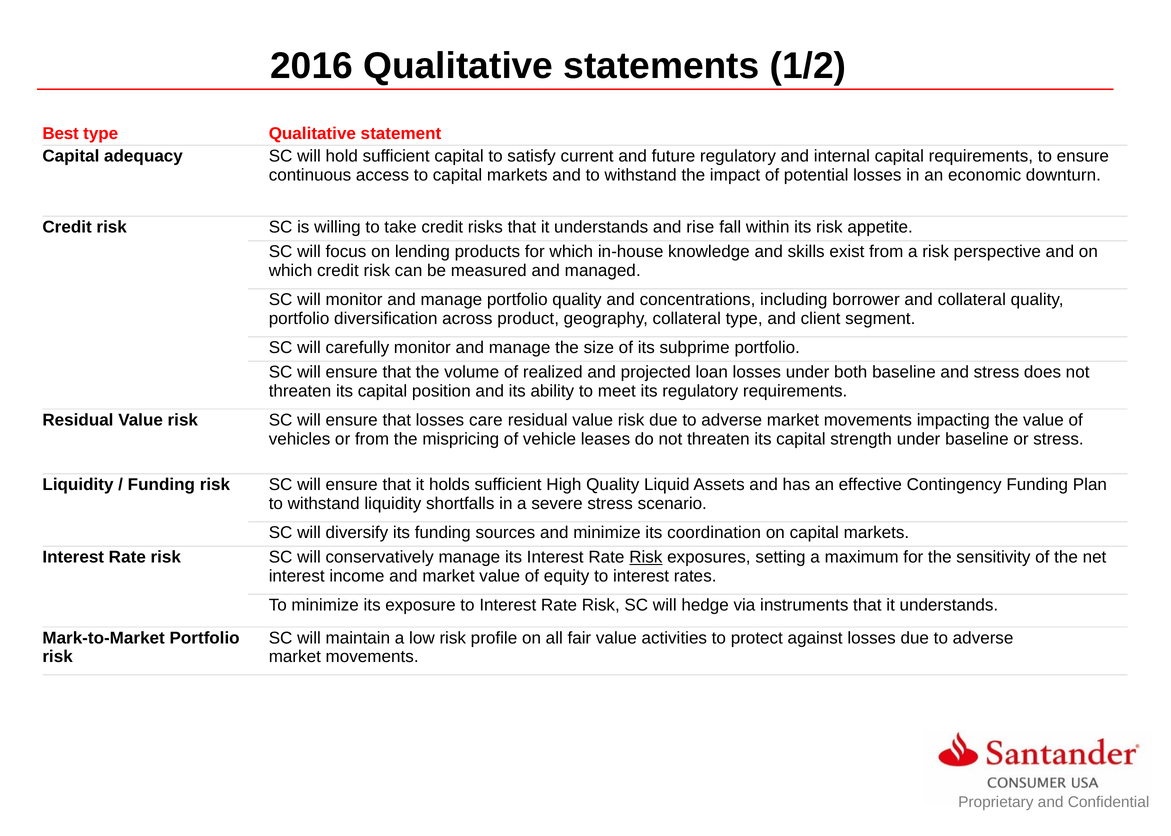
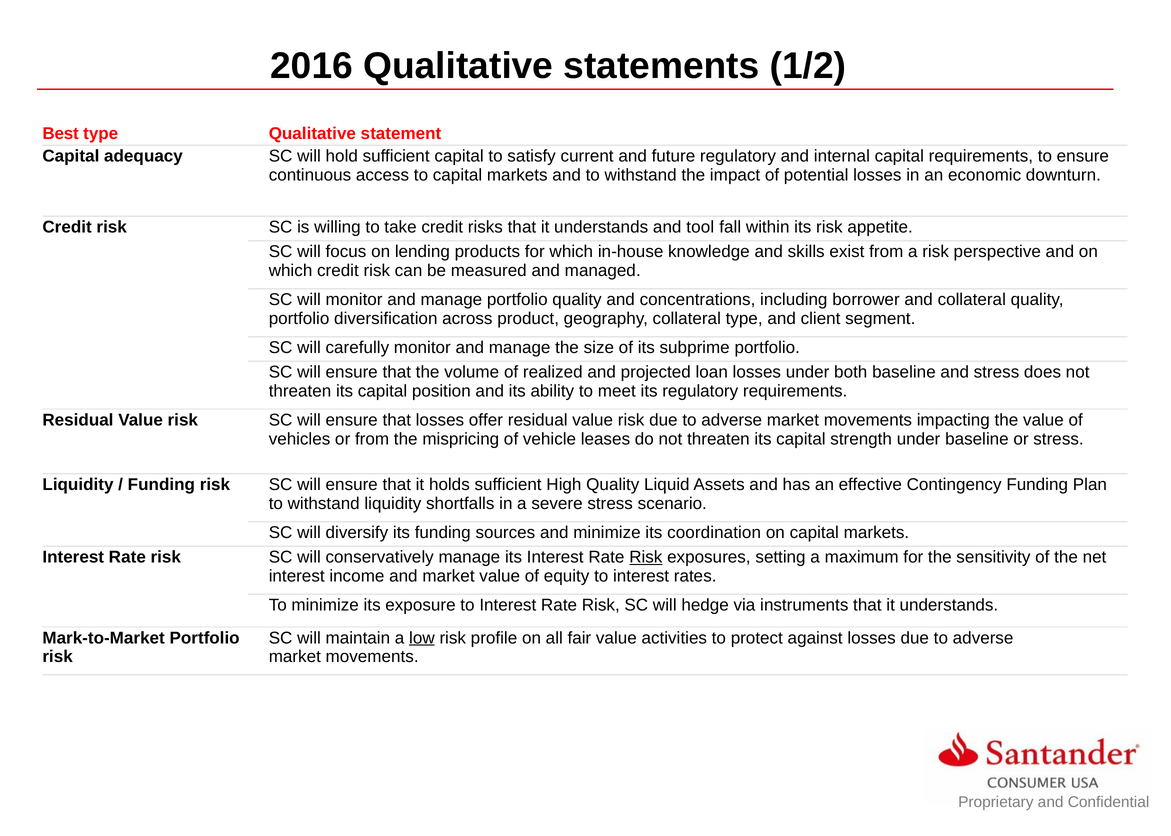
rise: rise -> tool (700, 227)
care: care -> offer (486, 420)
low underline: none -> present (422, 638)
